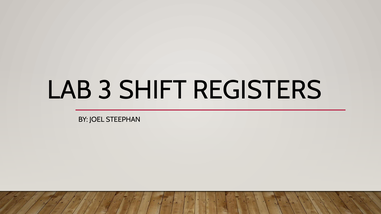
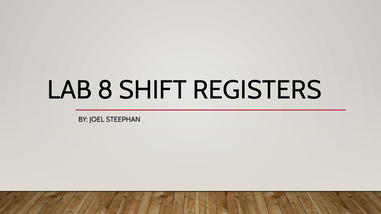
3: 3 -> 8 (105, 90)
